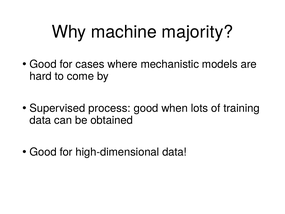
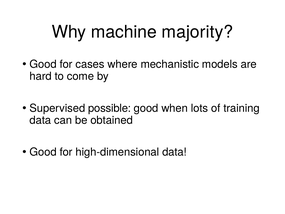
process: process -> possible (110, 108)
